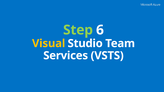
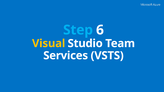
Step colour: light green -> light blue (78, 30)
